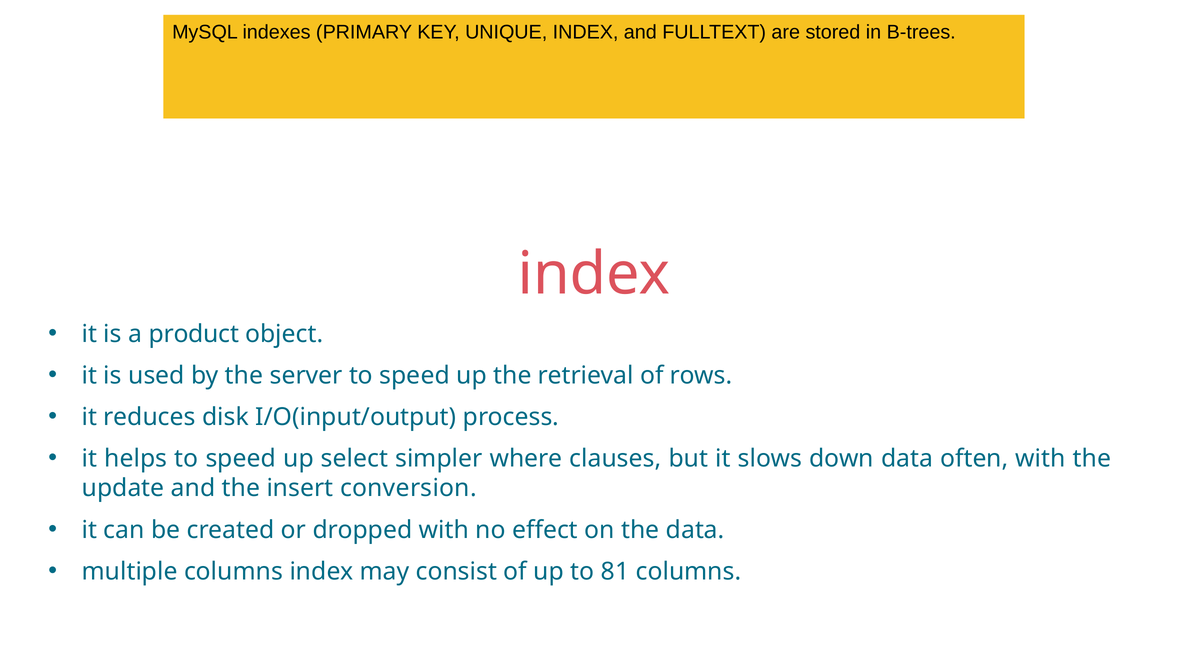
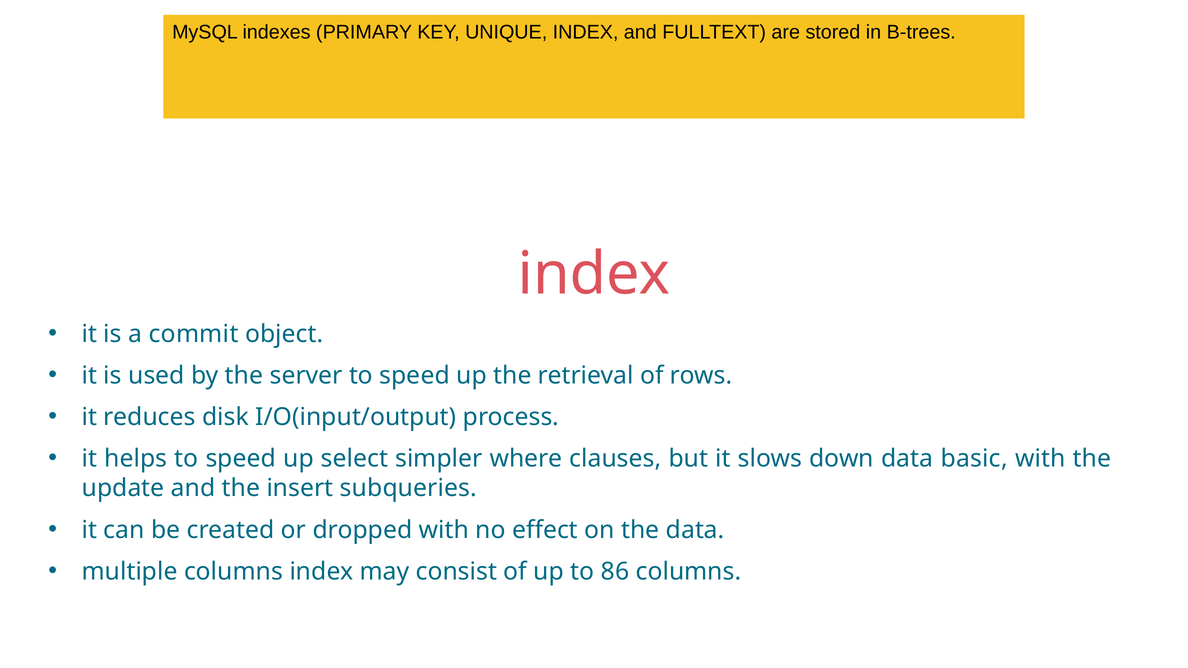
product: product -> commit (194, 334)
often: often -> basic (974, 459)
conversion: conversion -> subqueries (408, 488)
81: 81 -> 86 (615, 572)
